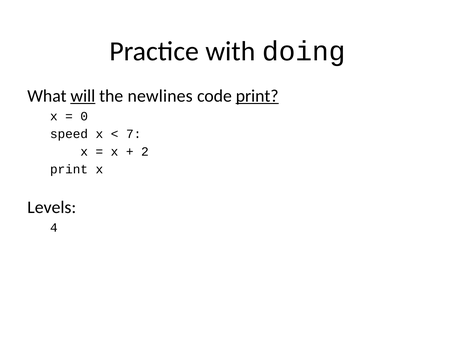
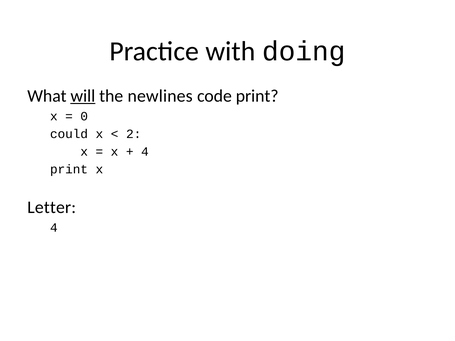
print underline: present -> none (257, 96)
speed: speed -> could (69, 134)
7: 7 -> 2 (134, 134)
2: 2 -> 4 (145, 152)
Levels: Levels -> Letter (52, 208)
